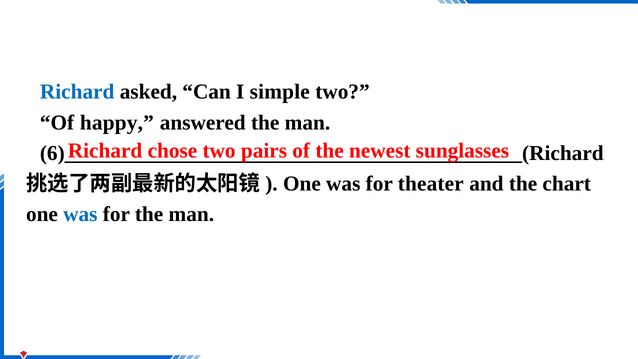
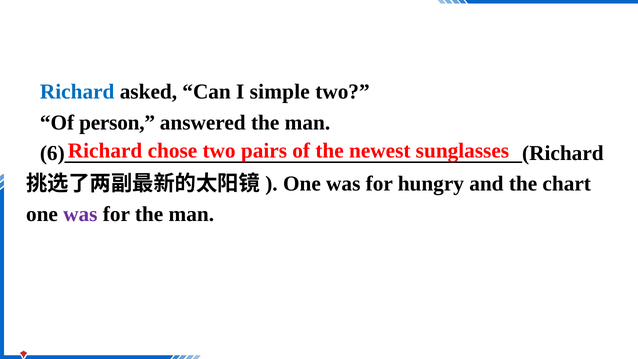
happy: happy -> person (117, 122)
theater: theater -> hungry (431, 184)
was colour: blue -> purple (80, 214)
